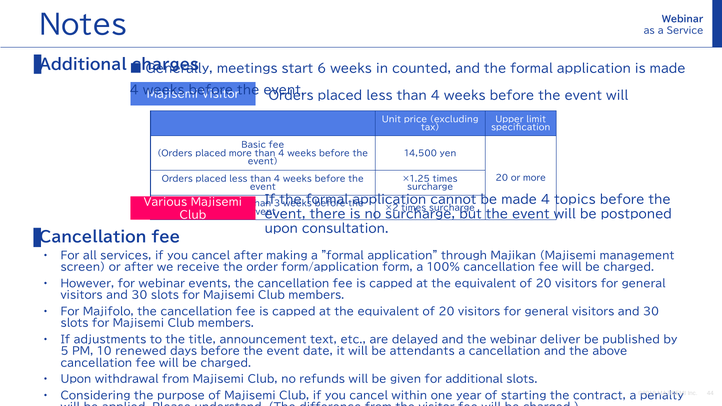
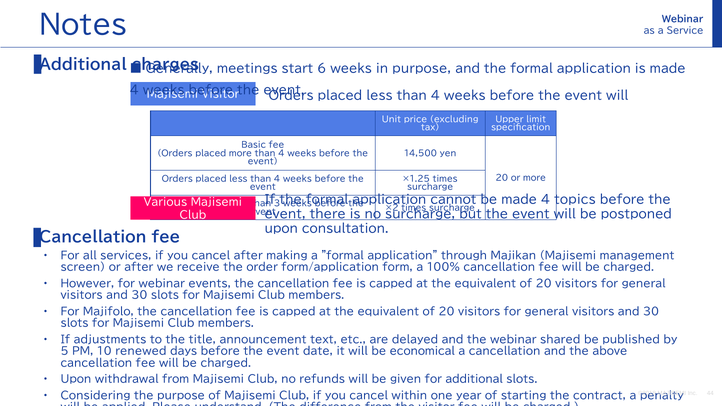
in counted: counted -> purpose (422, 69)
deliver: deliver -> shared (560, 340)
attendants: attendants -> economical (422, 352)
